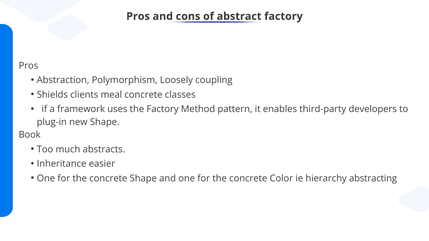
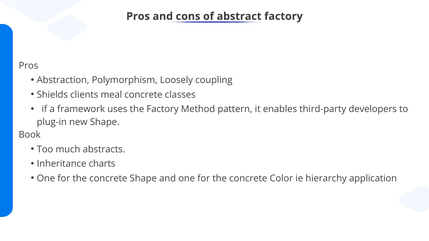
easier: easier -> charts (102, 164)
abstracting: abstracting -> application (373, 178)
